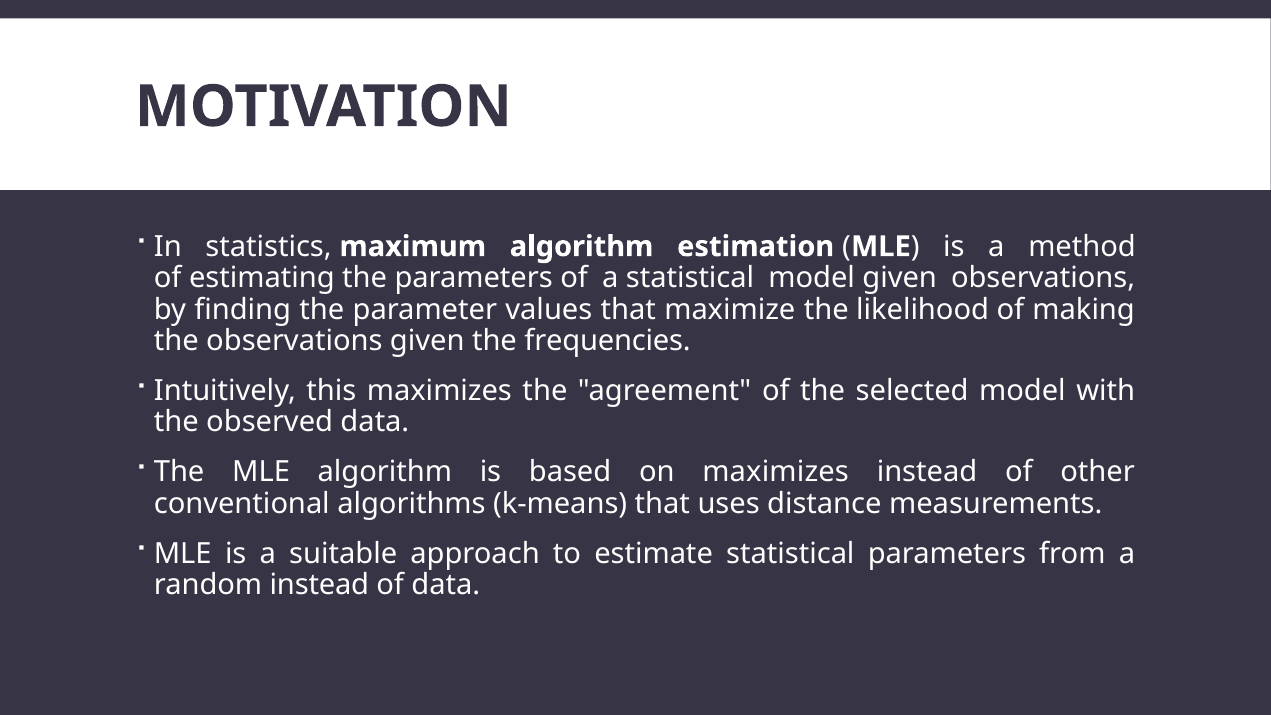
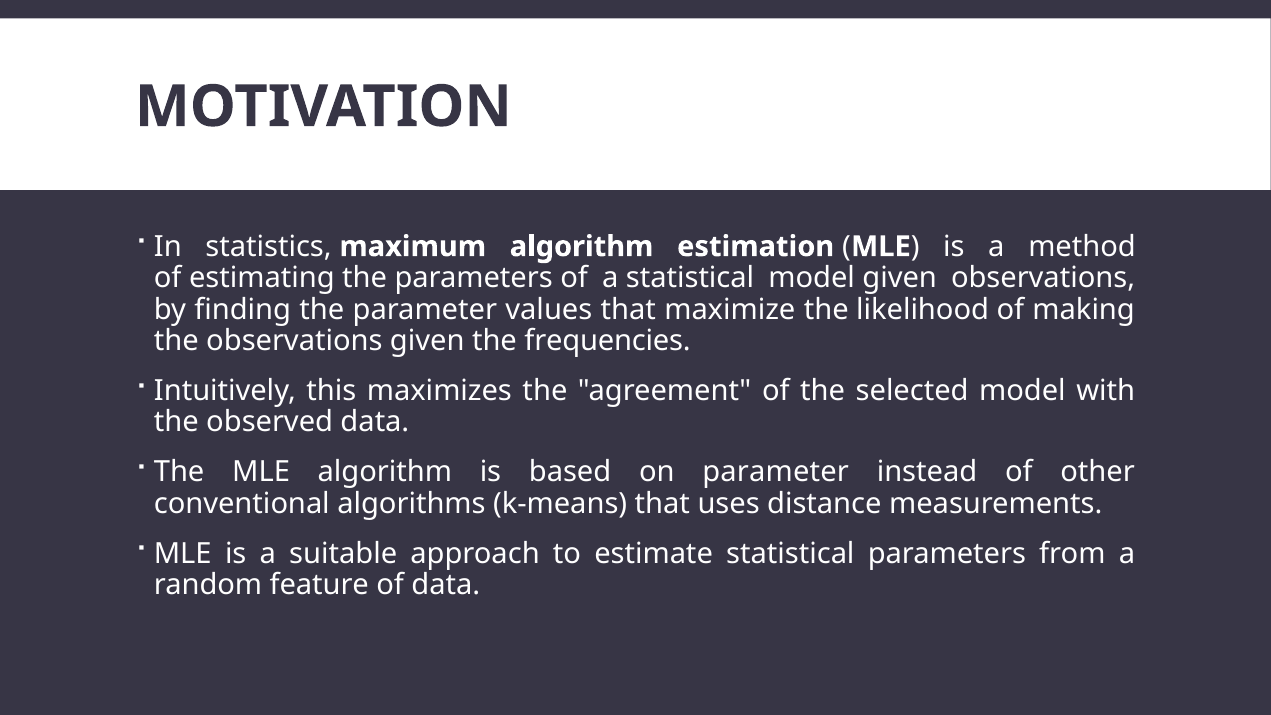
on maximizes: maximizes -> parameter (776, 472)
random instead: instead -> feature (319, 585)
